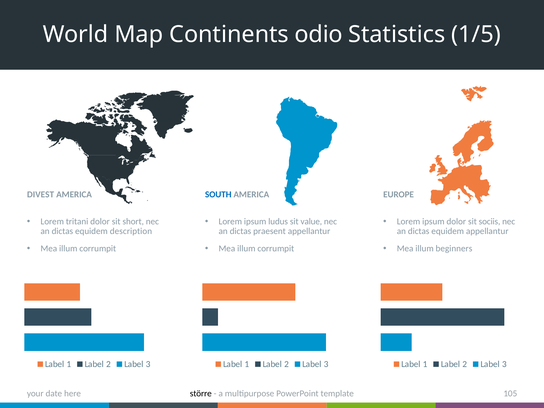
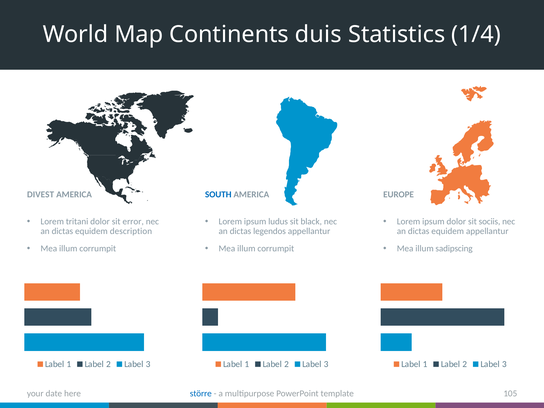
odio: odio -> duis (318, 34)
1/5: 1/5 -> 1/4 (476, 34)
short: short -> error (133, 221)
value: value -> black (311, 221)
praesent: praesent -> legendos (270, 231)
beginners: beginners -> sadipscing (454, 249)
större colour: black -> blue (201, 394)
